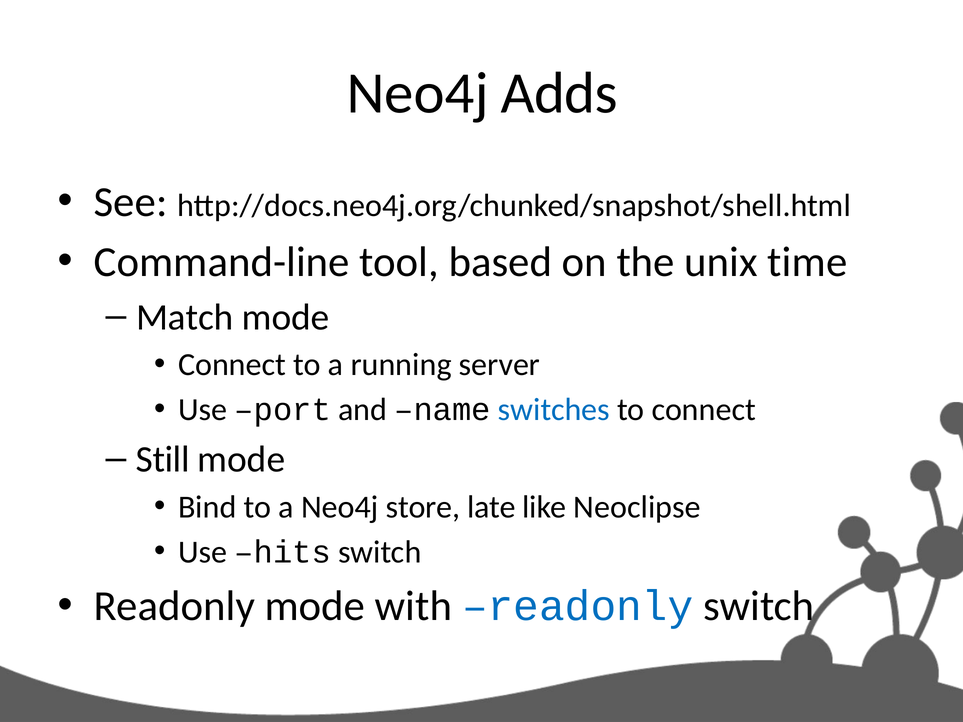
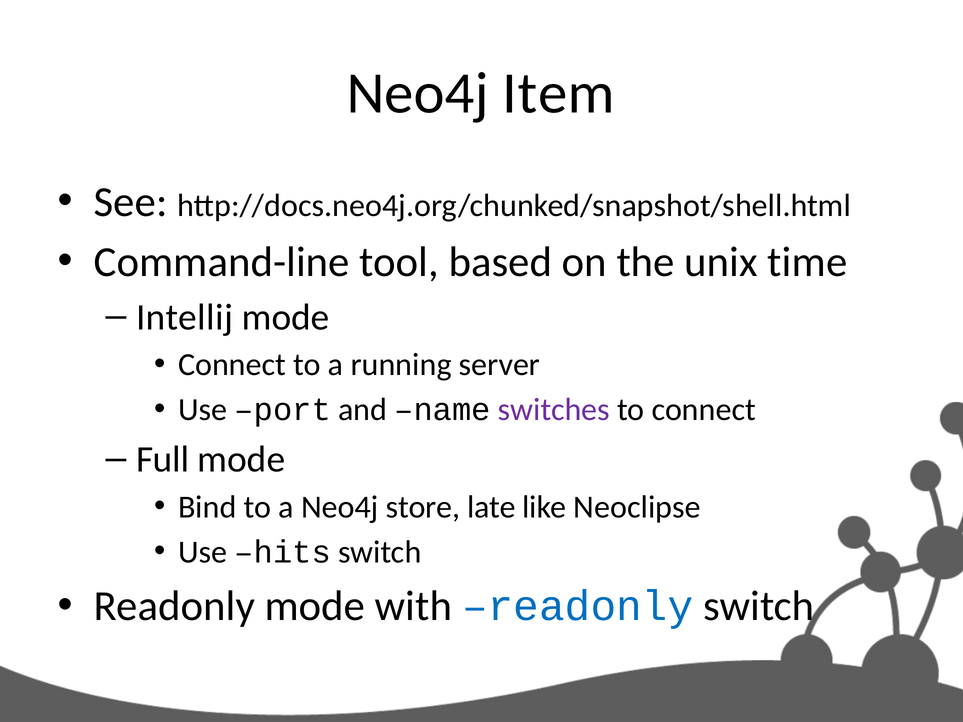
Adds: Adds -> Item (559, 93)
Match: Match -> Intellij (185, 317)
switches colour: blue -> purple (554, 410)
Still: Still -> Full (163, 459)
